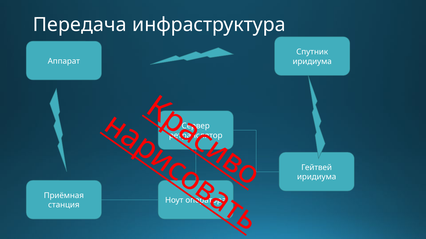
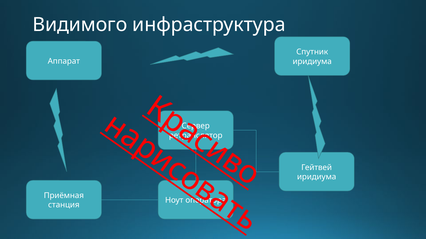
Передача: Передача -> Видимого (80, 25)
